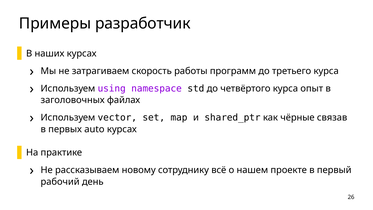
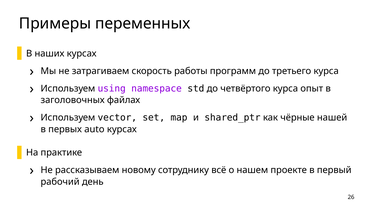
разработчик: разработчик -> переменных (143, 24)
связав: связав -> нашей (332, 118)
